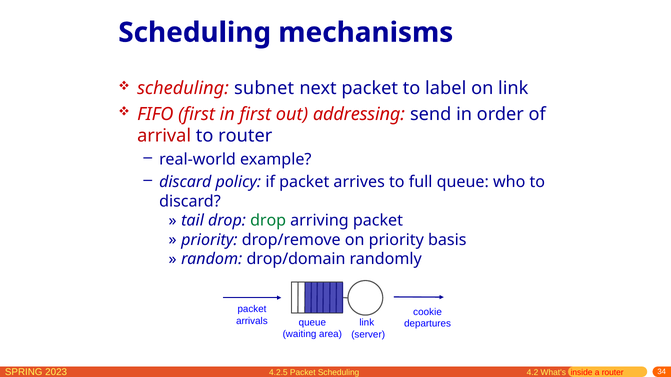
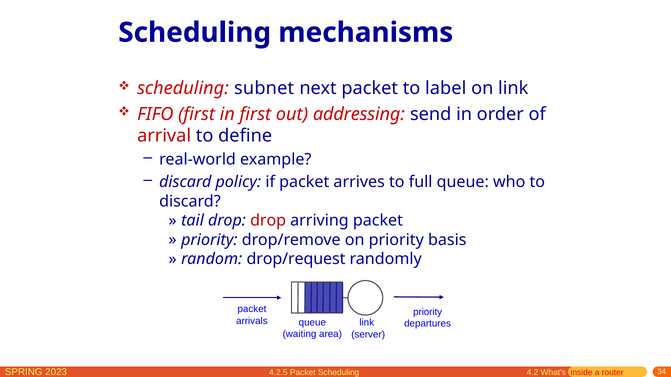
to router: router -> define (245, 136)
drop colour: green -> red (268, 221)
drop/domain: drop/domain -> drop/request (296, 259)
cookie: cookie -> priority (428, 312)
